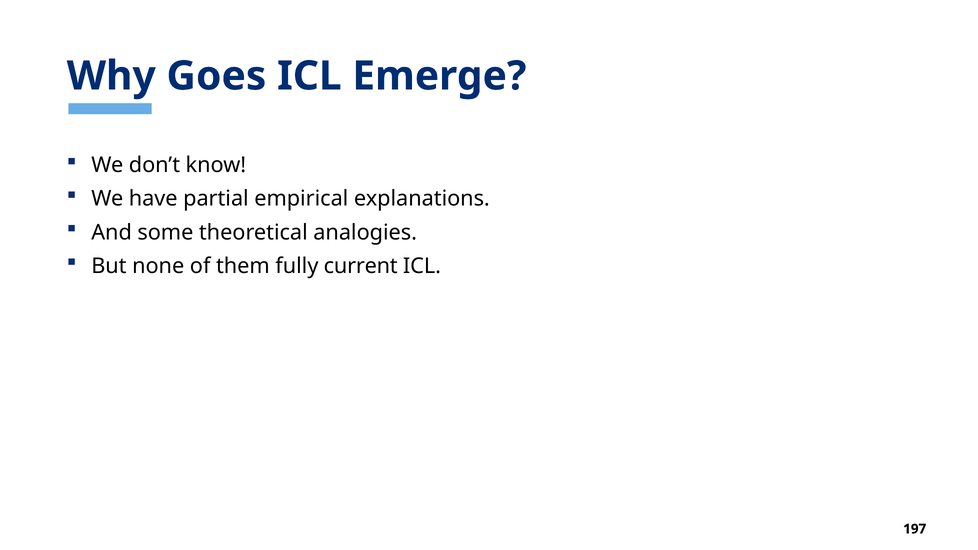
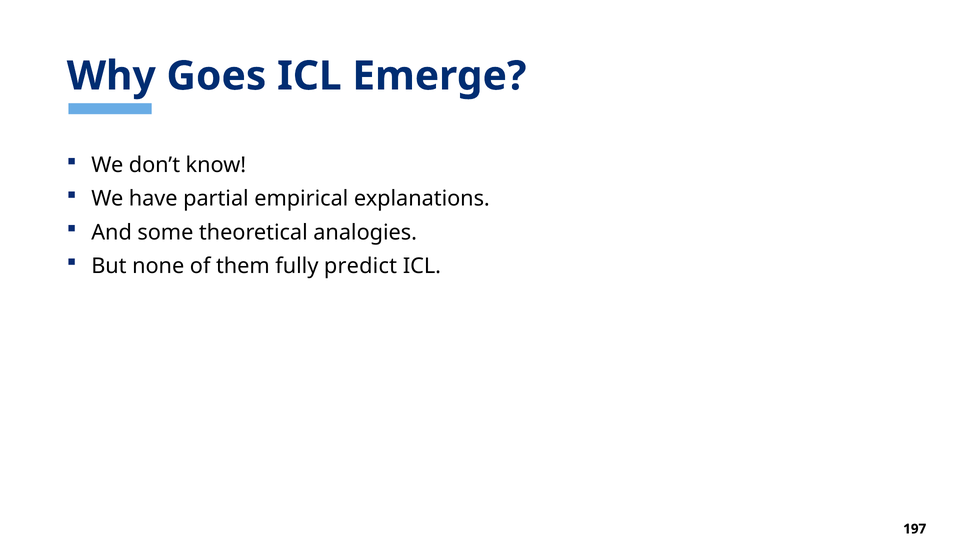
current: current -> predict (360, 266)
